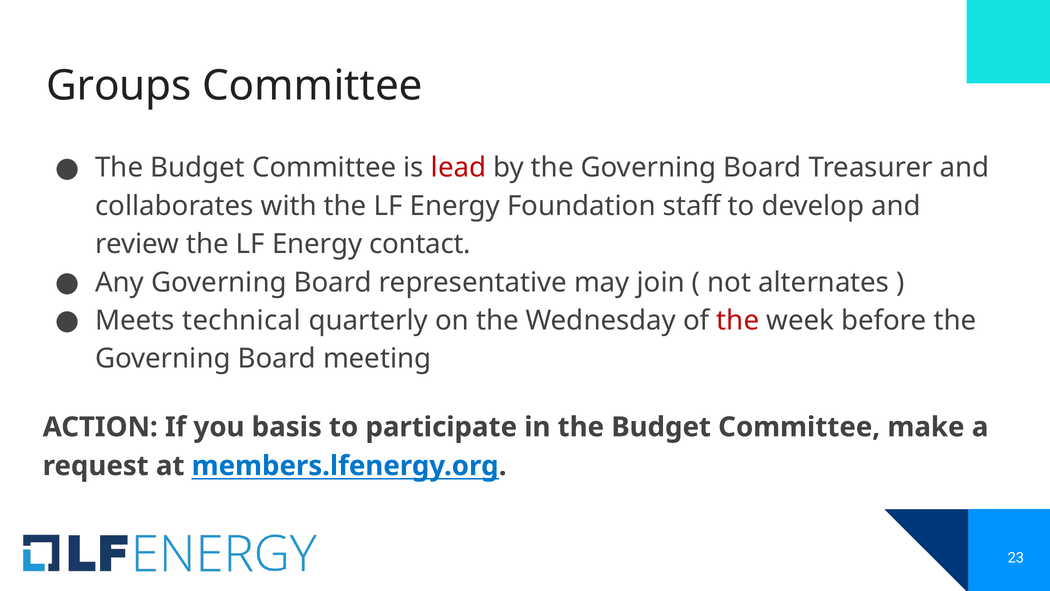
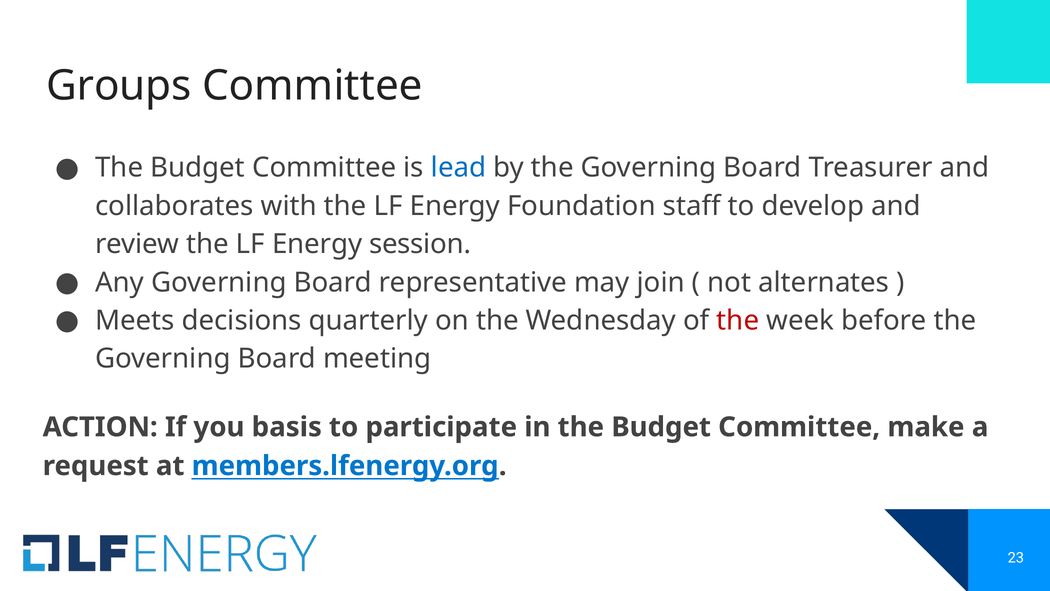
lead colour: red -> blue (459, 168)
contact: contact -> session (420, 244)
technical: technical -> decisions (242, 320)
